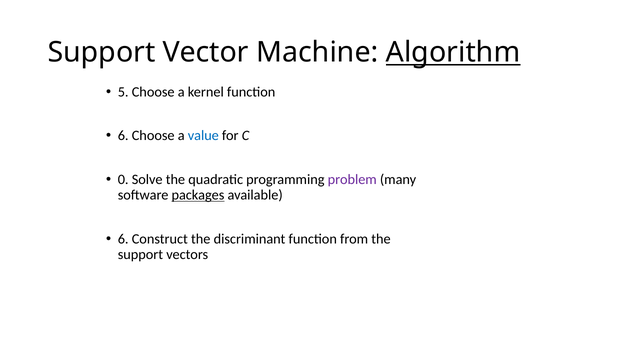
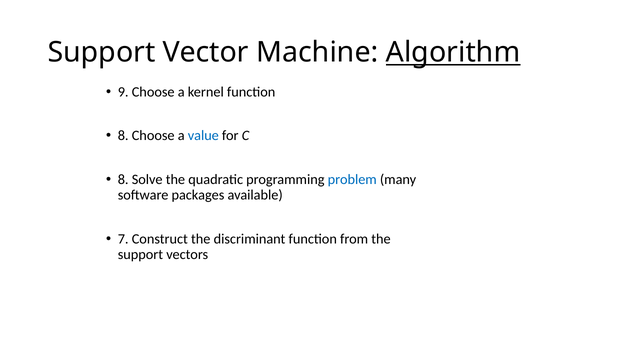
5: 5 -> 9 (123, 92)
6: 6 -> 8 (123, 136)
0: 0 -> 8 (123, 180)
problem colour: purple -> blue (352, 180)
packages underline: present -> none (198, 195)
6: 6 -> 7 (123, 239)
